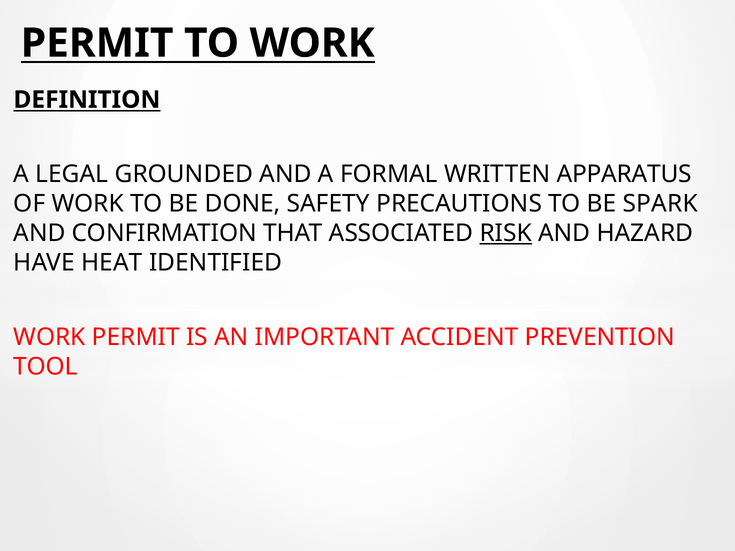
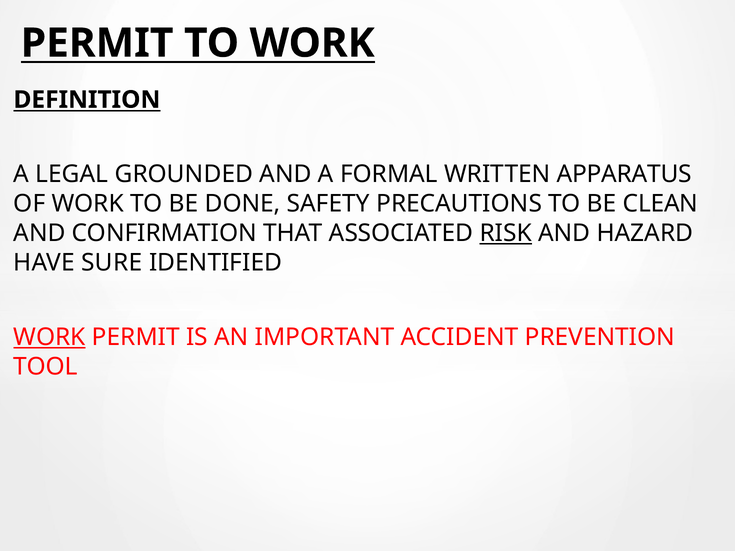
SPARK: SPARK -> CLEAN (660, 204)
HEAT: HEAT -> SURE (112, 263)
WORK underline: none -> present (50, 337)
